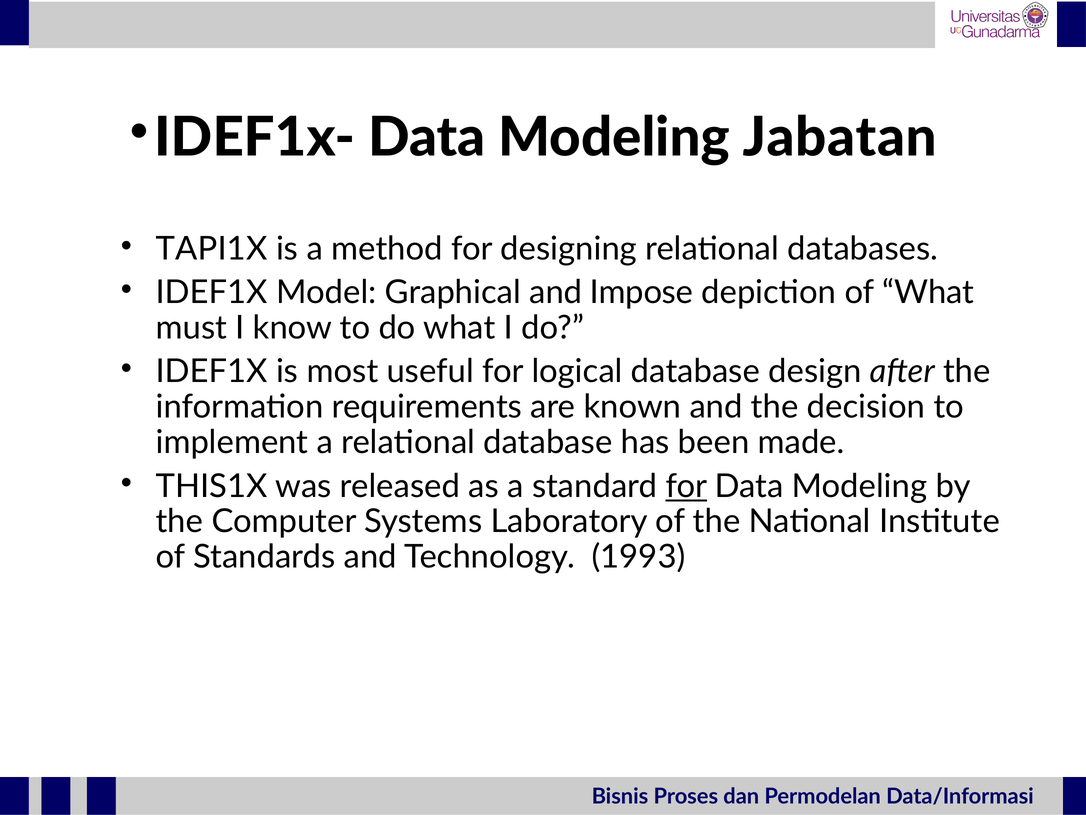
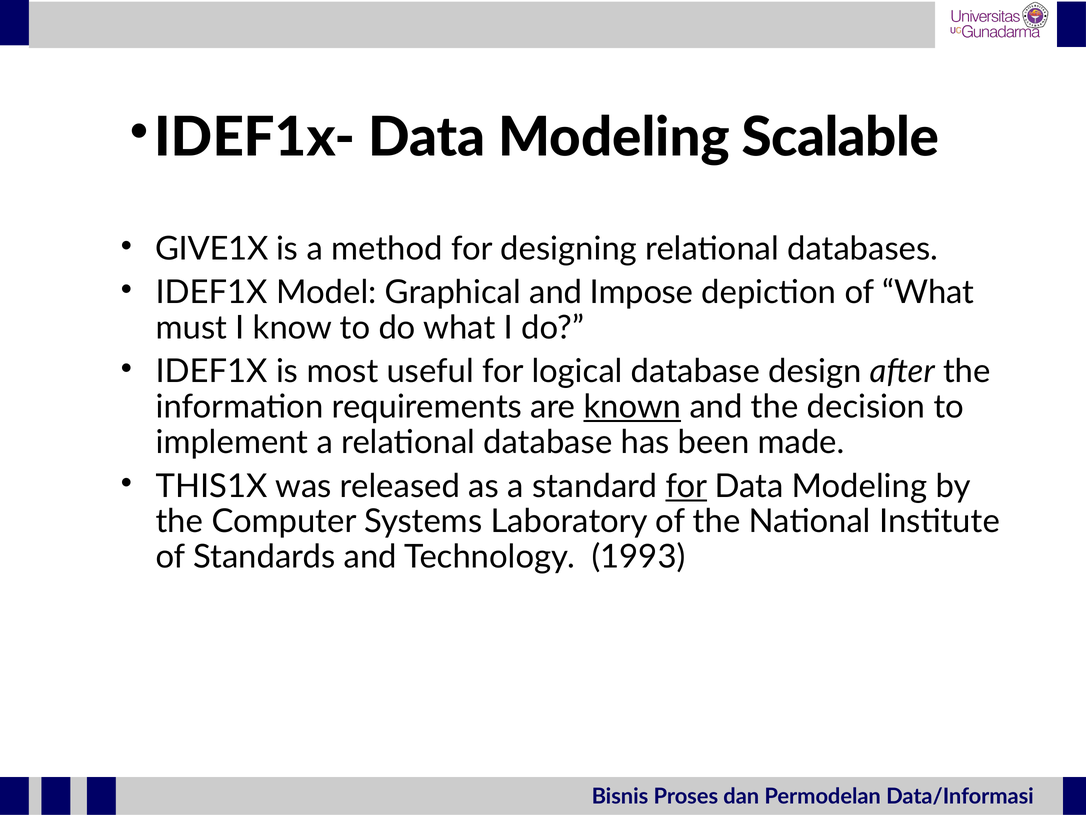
Jabatan: Jabatan -> Scalable (840, 138)
TAPI1X: TAPI1X -> GIVE1X (212, 249)
known underline: none -> present (632, 407)
